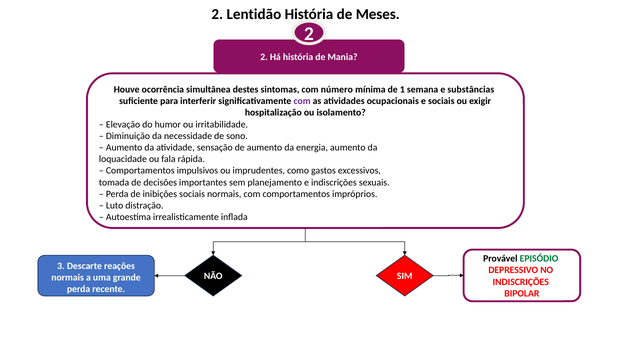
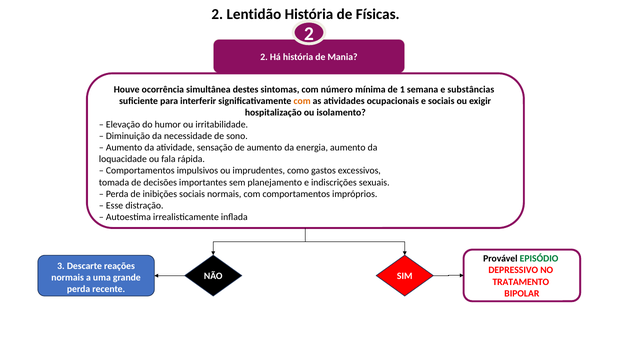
Meses: Meses -> Físicas (378, 14)
com colour: purple -> orange (302, 101)
Luto: Luto -> Esse (115, 205)
INDISCRIÇÕES: INDISCRIÇÕES -> TRATAMENTO (521, 282)
